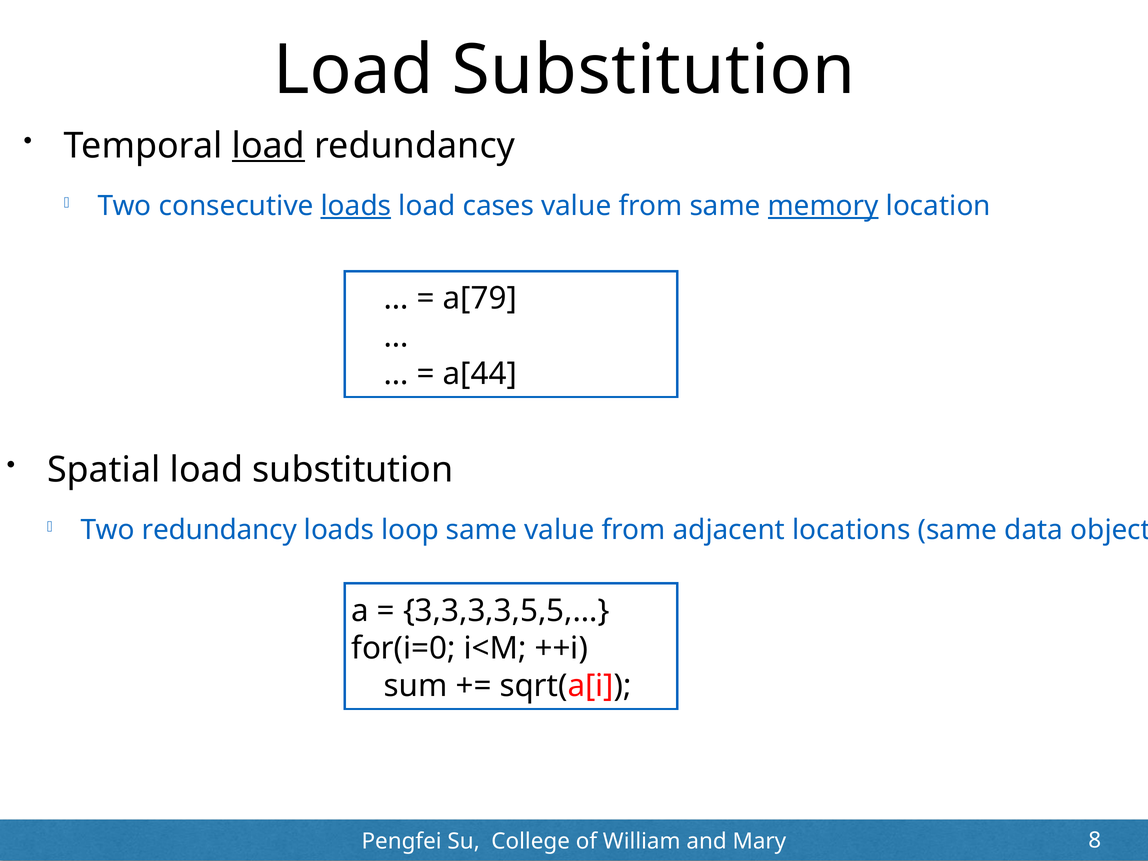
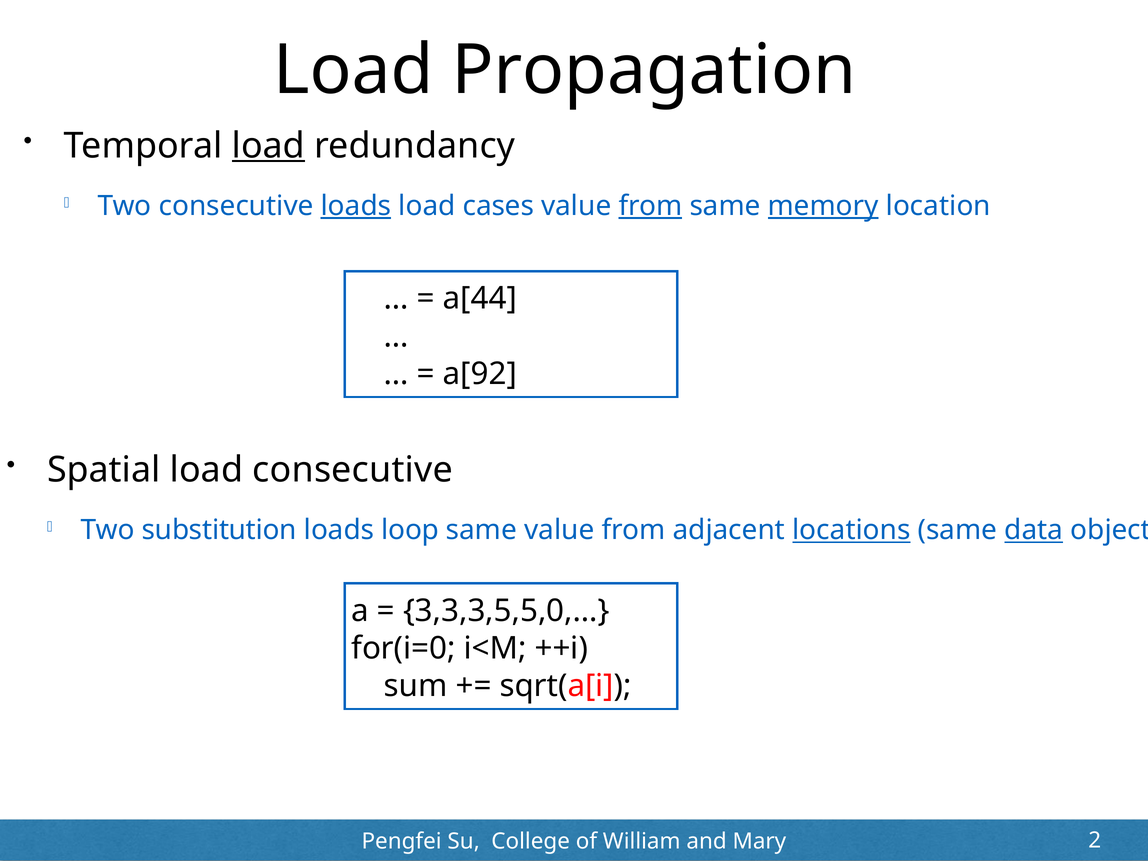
Substitution: Substitution -> Propagation (654, 70)
from underline: none -> present (650, 206)
a[79: a[79 -> a[44 (480, 299)
a[44: a[44 -> a[92 (480, 374)
Spatial load substitution: substitution -> consecutive (353, 470)
Two redundancy: redundancy -> substitution (219, 530)
locations underline: none -> present (851, 530)
data underline: none -> present (1034, 530)
3,3,3,3,5,5,…: 3,3,3,3,5,5,… -> 3,3,3,5,5,0,… (506, 611)
8: 8 -> 2 (1095, 841)
